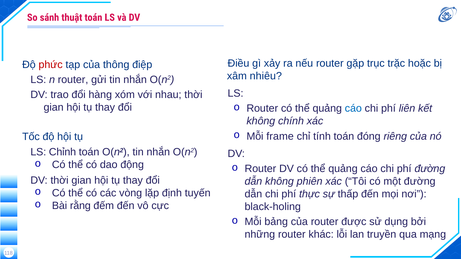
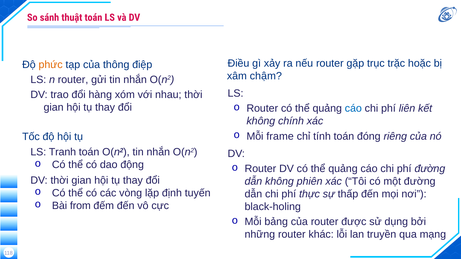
phức colour: red -> orange (51, 65)
nhiêu: nhiêu -> chậm (266, 76)
Chỉnh: Chỉnh -> Tranh (62, 152)
rằng: rằng -> from (80, 206)
